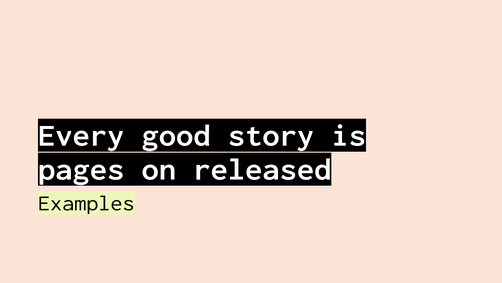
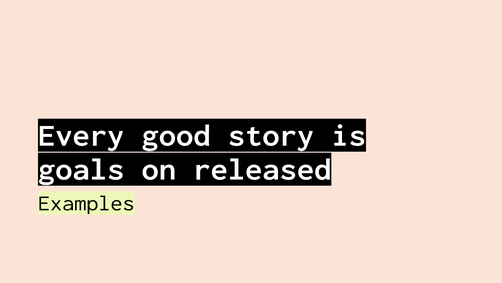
pages: pages -> goals (81, 169)
